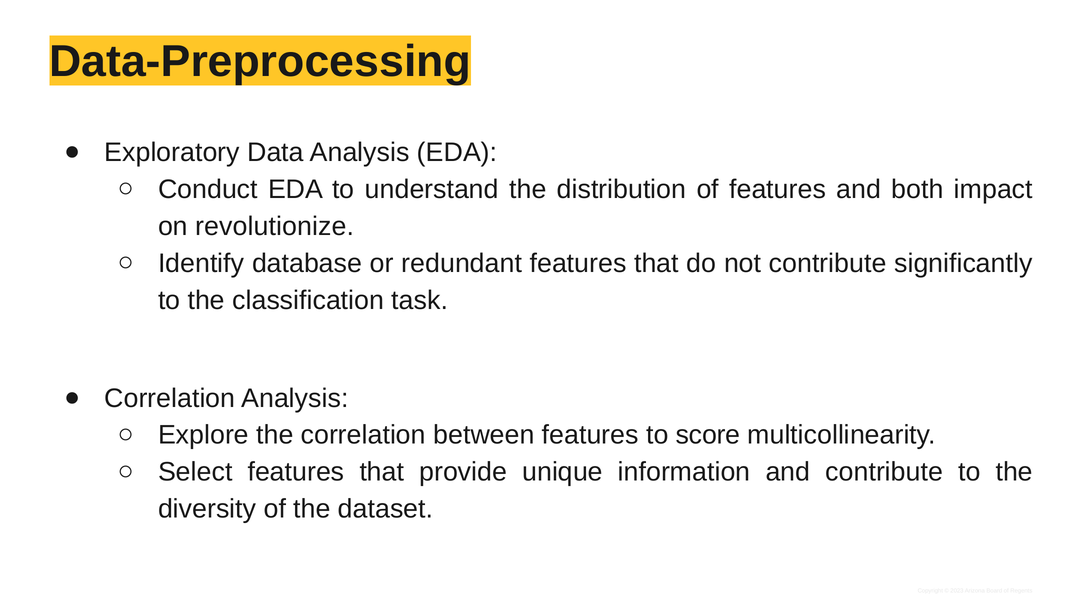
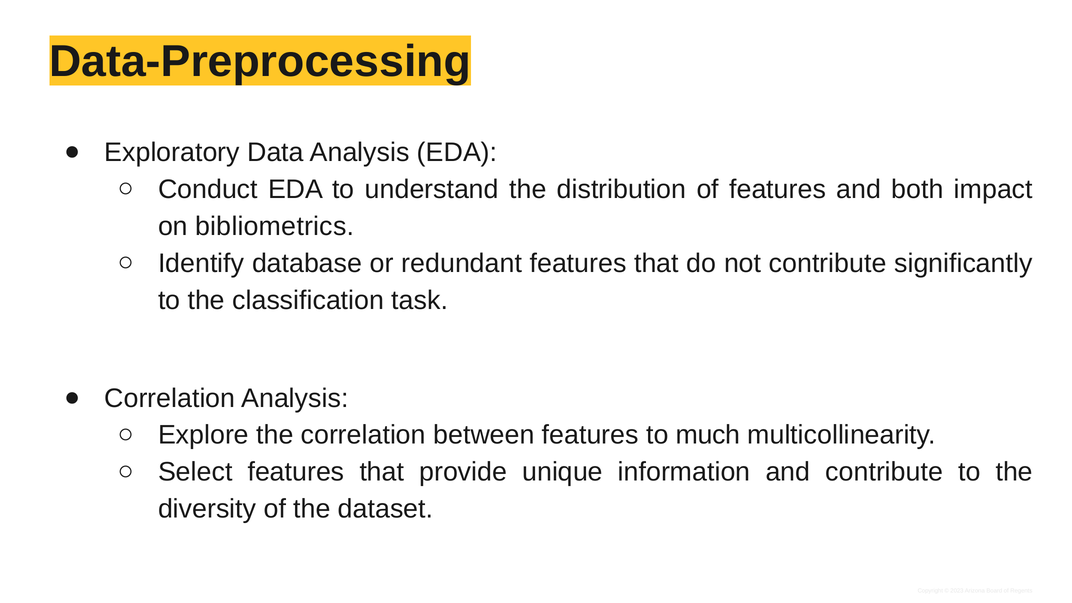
revolutionize: revolutionize -> bibliometrics (275, 226)
score: score -> much (708, 435)
